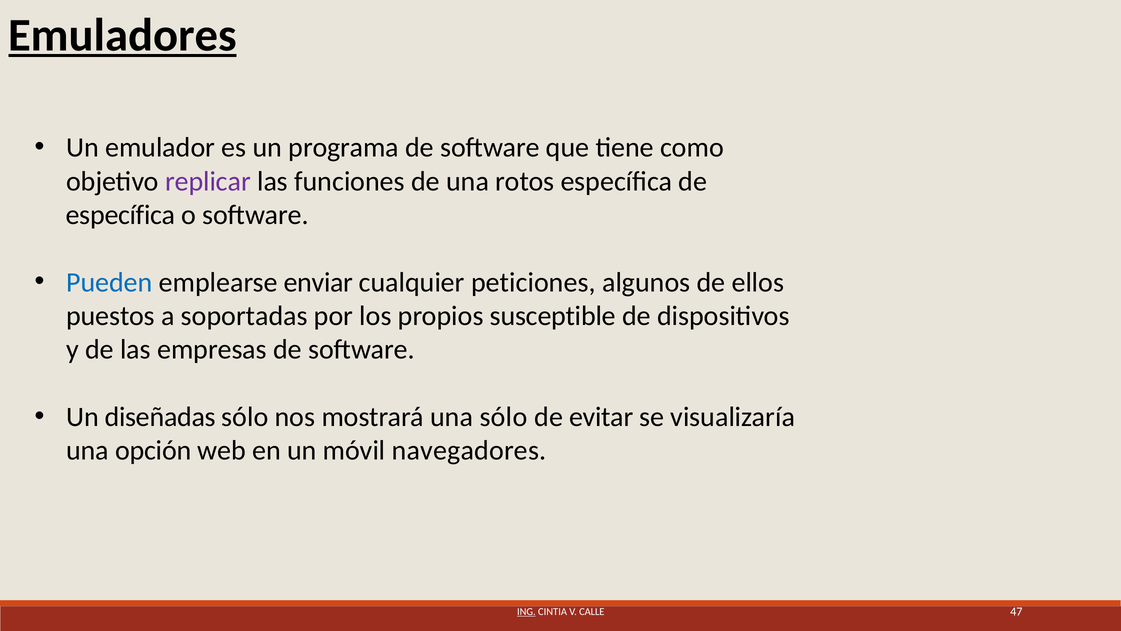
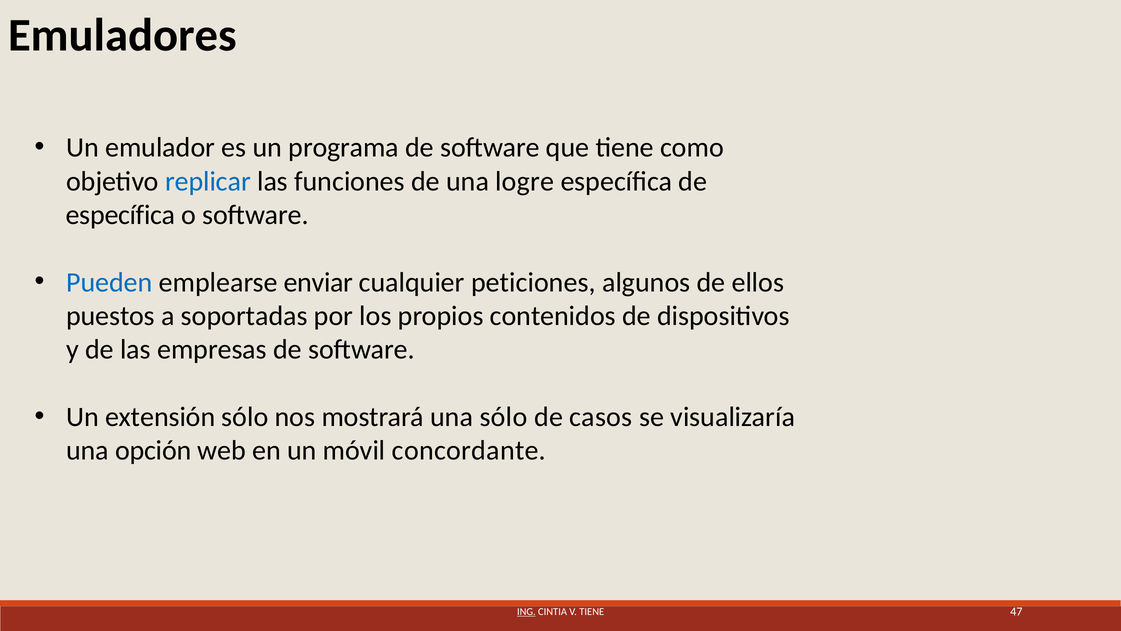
Emuladores underline: present -> none (122, 35)
replicar colour: purple -> blue (208, 181)
rotos: rotos -> logre (525, 181)
susceptible: susceptible -> contenidos (553, 316)
diseñadas: diseñadas -> extensión (160, 417)
evitar: evitar -> casos (601, 417)
navegadores: navegadores -> concordante (469, 450)
V CALLE: CALLE -> TIENE (592, 611)
